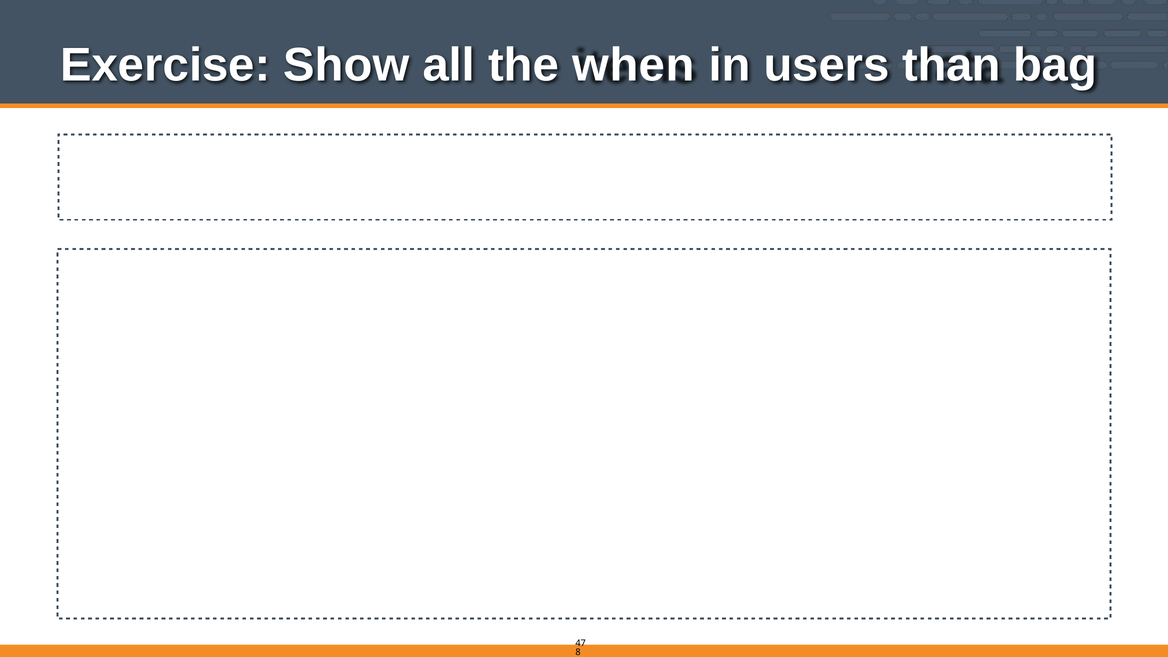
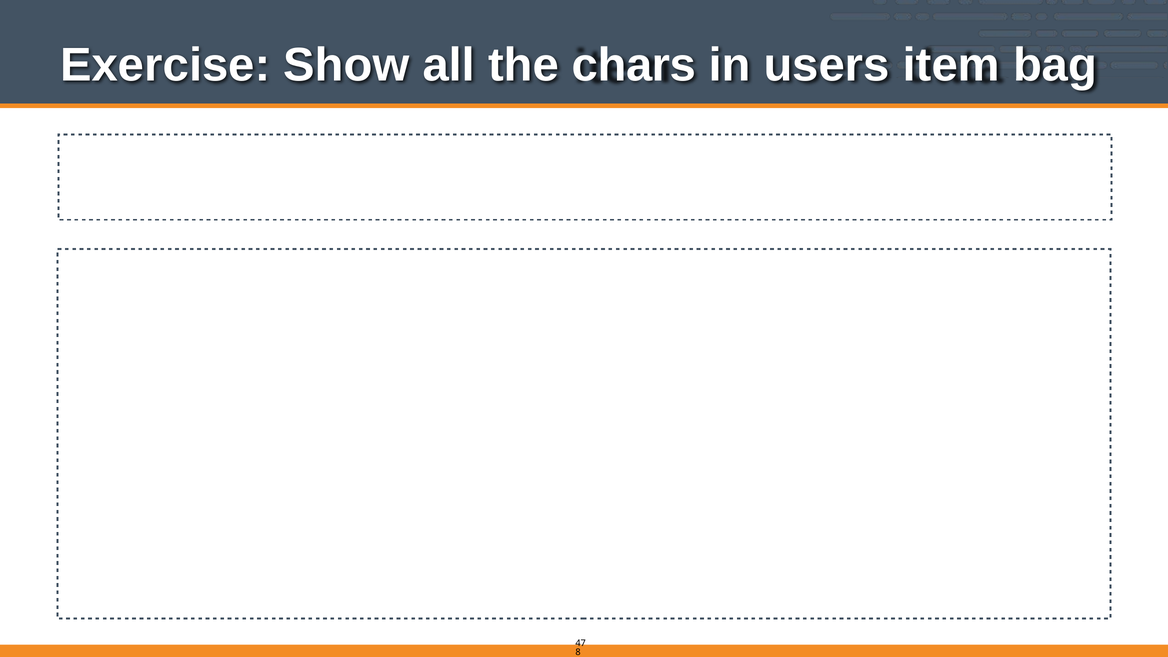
when: when -> chars (634, 65)
than: than -> item (951, 65)
